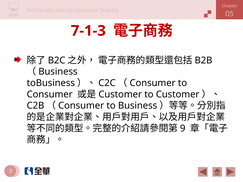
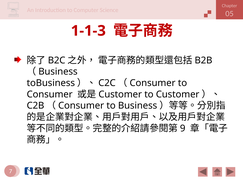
7-1-3: 7-1-3 -> 1-1-3 (88, 31)
